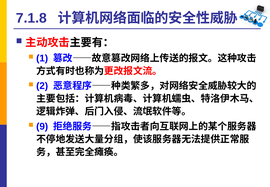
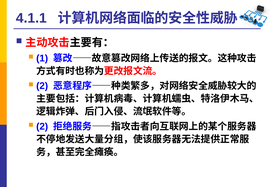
7.1.8: 7.1.8 -> 4.1.1 (31, 18)
9: 9 -> 2 (42, 126)
